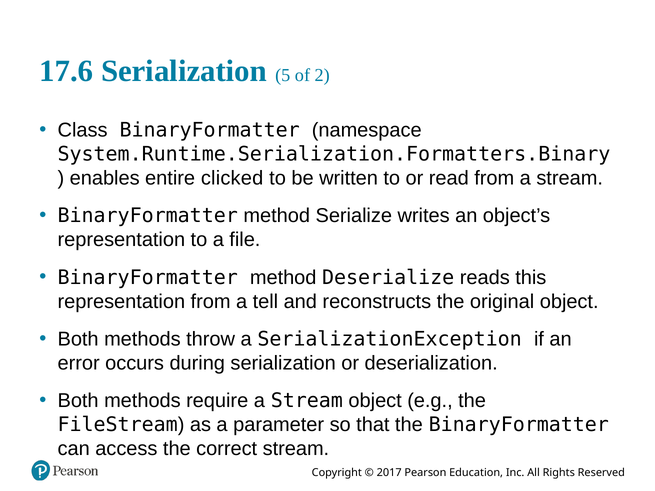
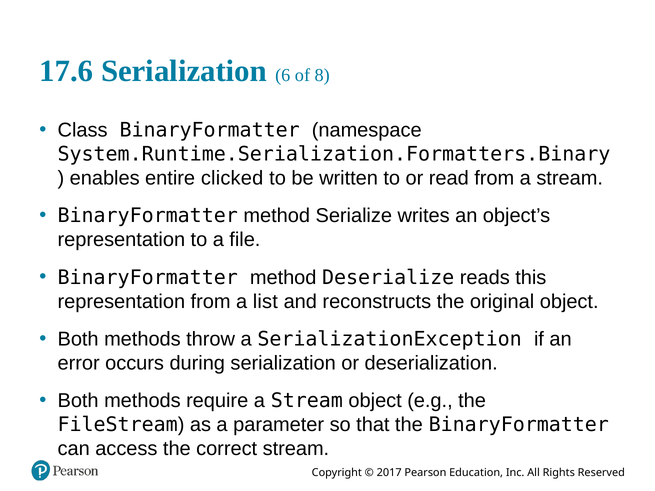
5: 5 -> 6 (283, 75)
2: 2 -> 8 (322, 75)
tell: tell -> list (265, 302)
